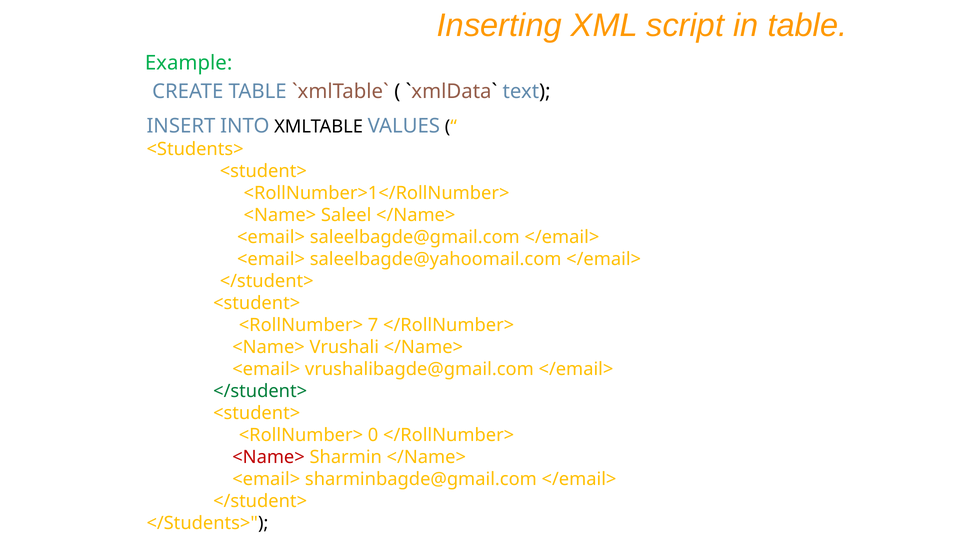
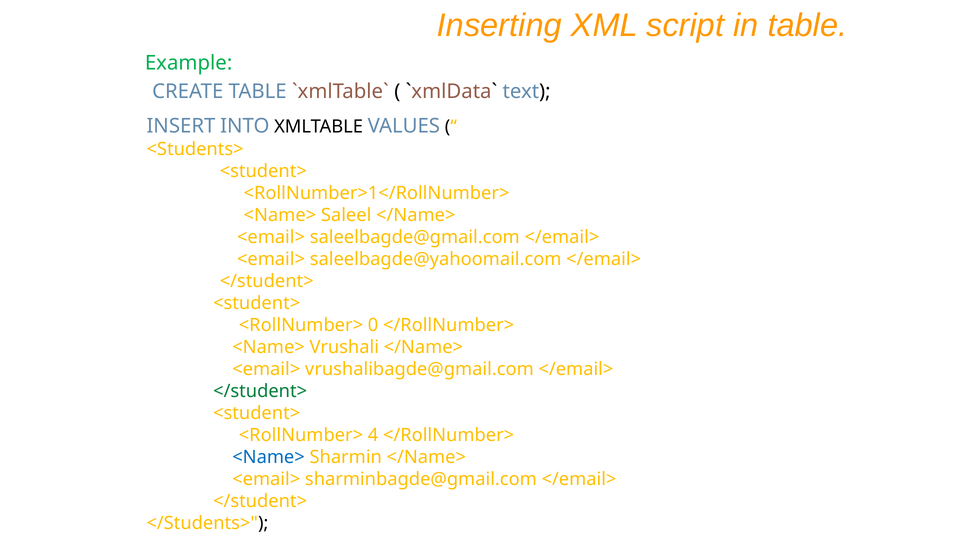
7: 7 -> 0 (373, 325)
0: 0 -> 4 (373, 435)
<Name> colour: red -> blue (269, 457)
